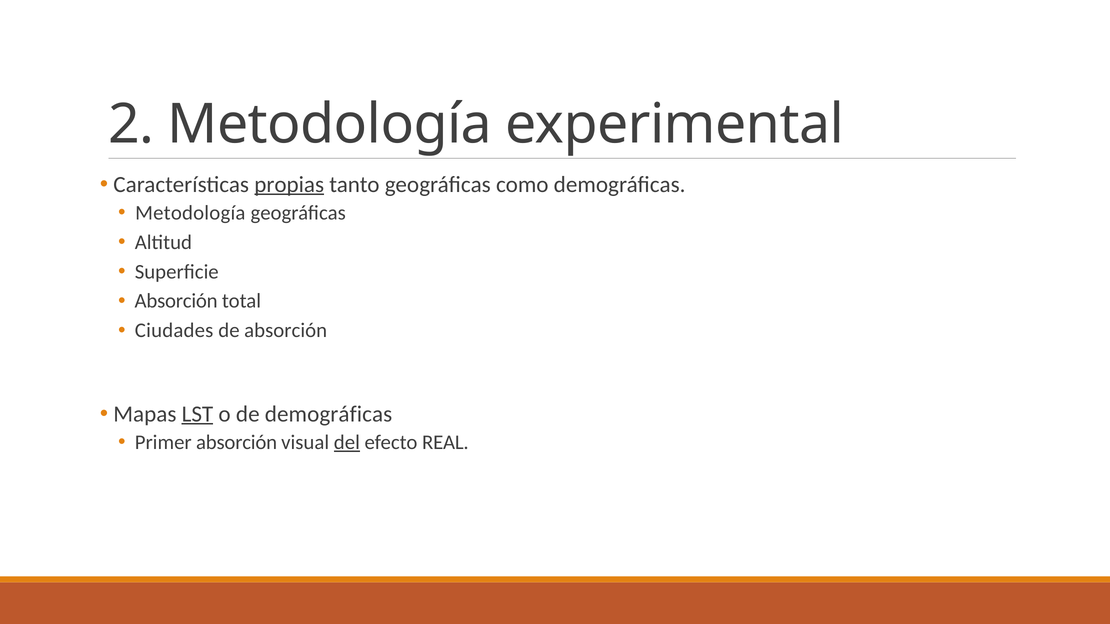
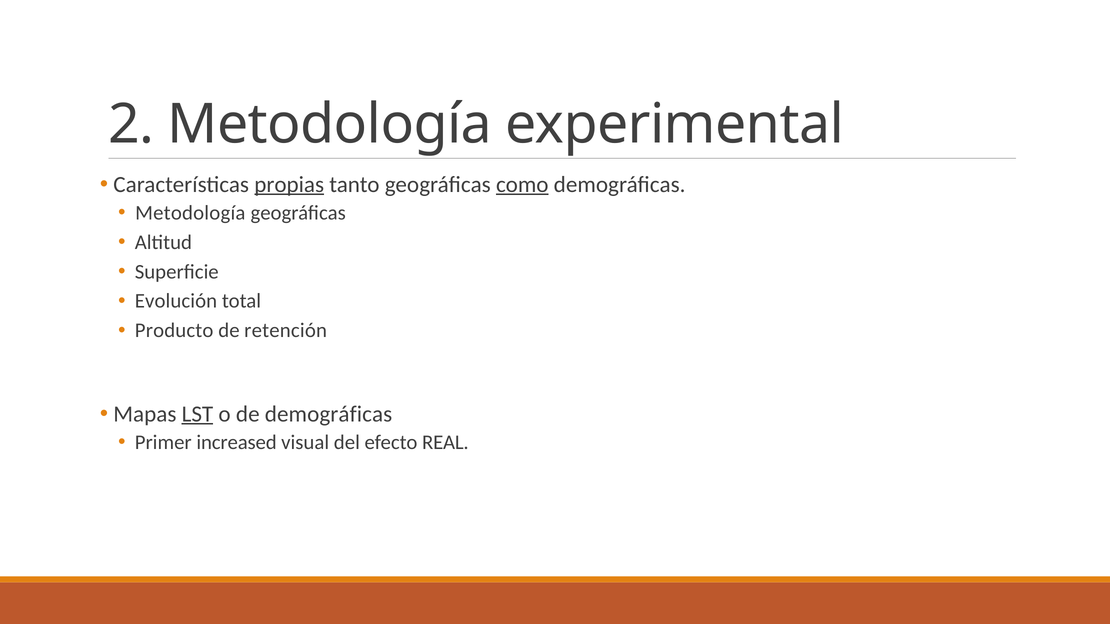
como underline: none -> present (522, 185)
Absorción: Absorción -> Evolución (176, 301)
Ciudades: Ciudades -> Producto (174, 331)
de absorción: absorción -> retención (286, 331)
Primer absorción: absorción -> increased (237, 443)
del underline: present -> none (347, 443)
